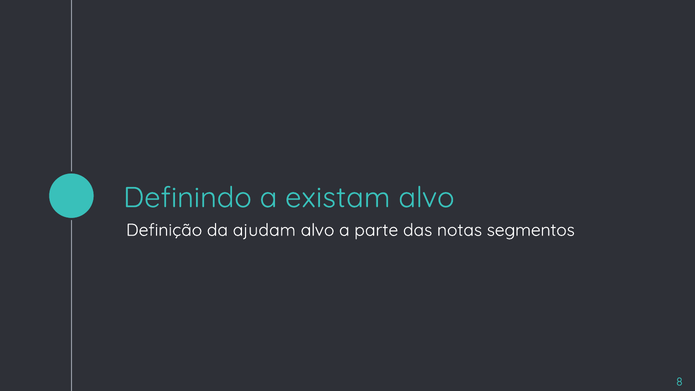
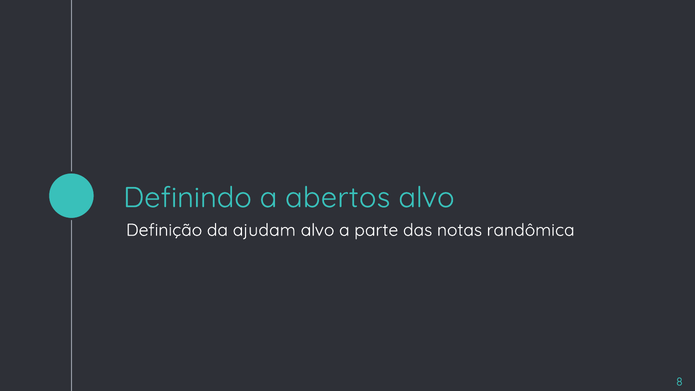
existam: existam -> abertos (338, 198)
segmentos: segmentos -> randômica (531, 230)
